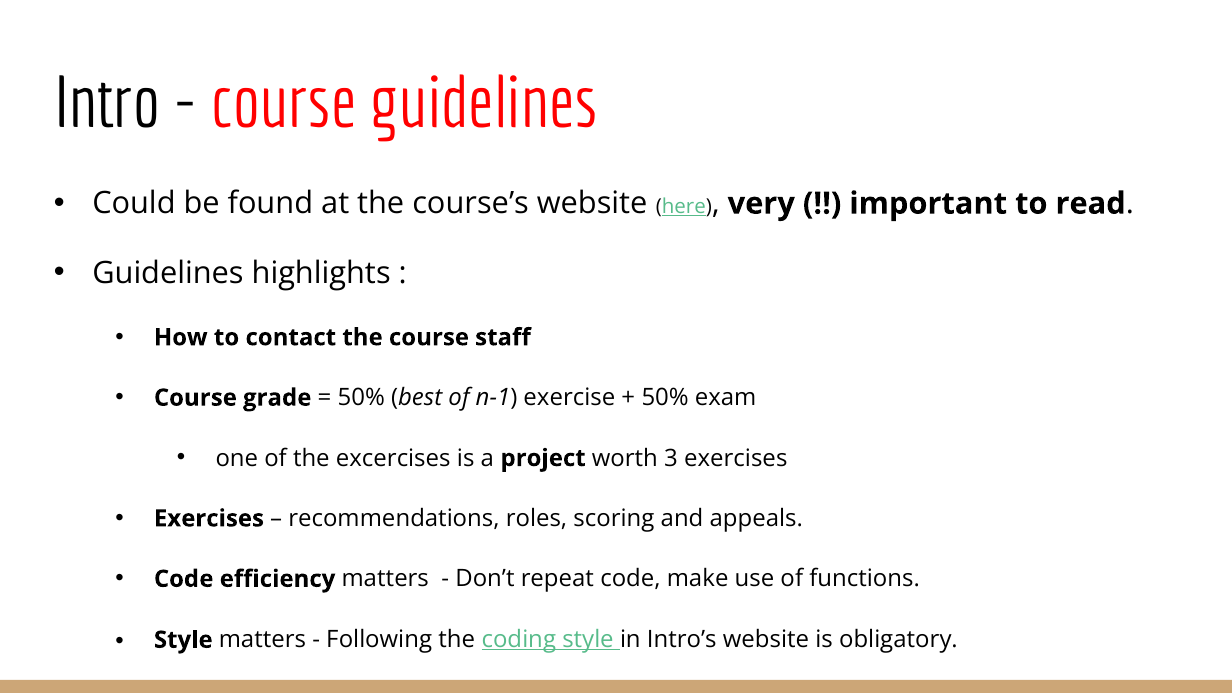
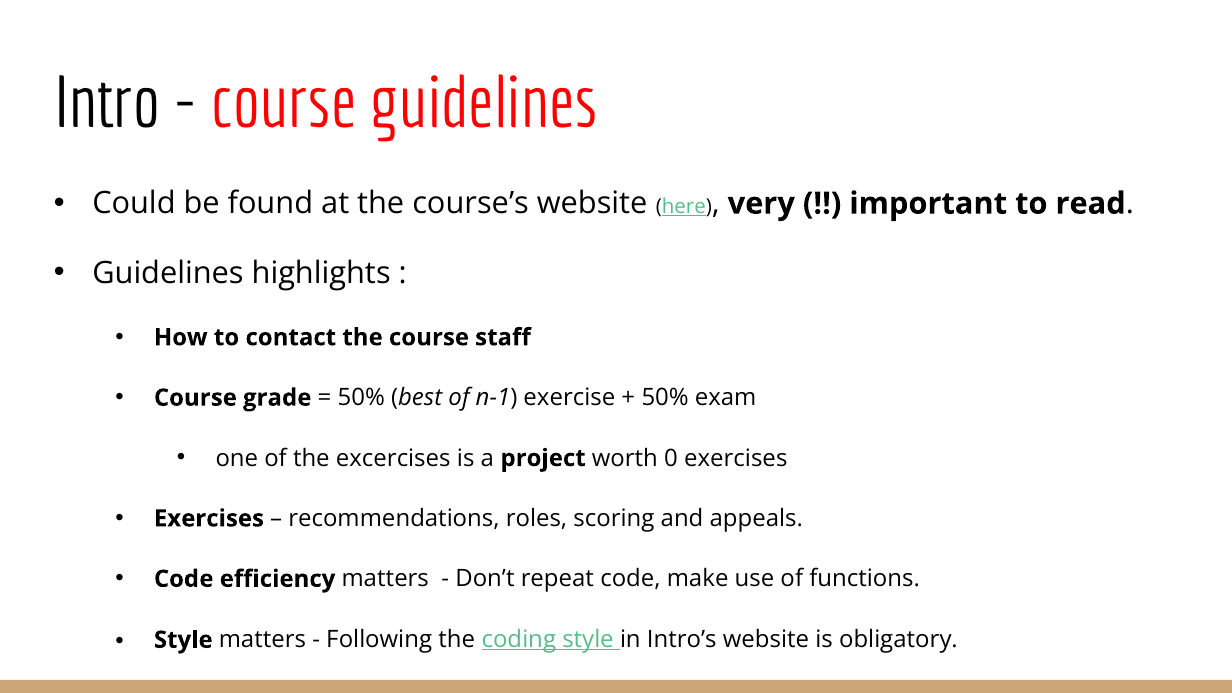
3: 3 -> 0 (671, 458)
